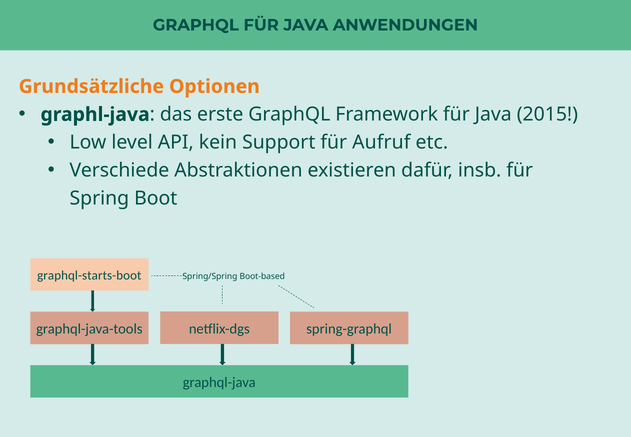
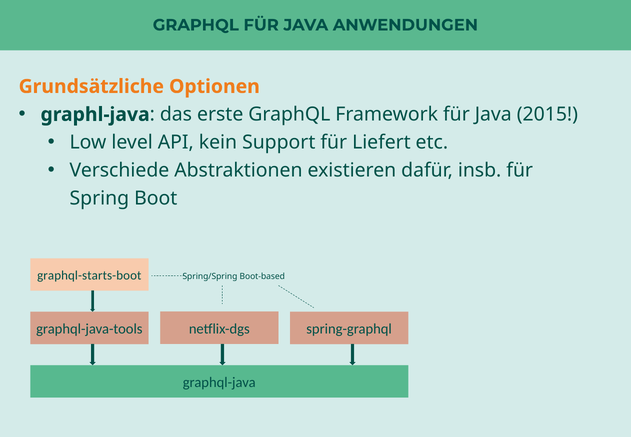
Aufruf: Aufruf -> Liefert (381, 142)
